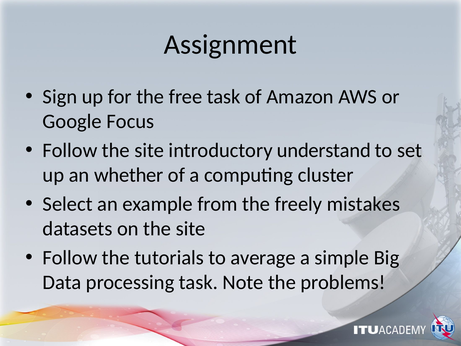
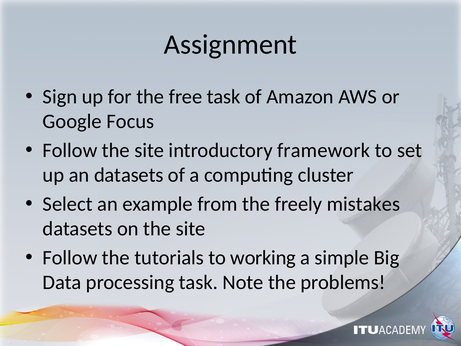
understand: understand -> framework (324, 150)
an whether: whether -> datasets (129, 175)
average: average -> working (263, 258)
